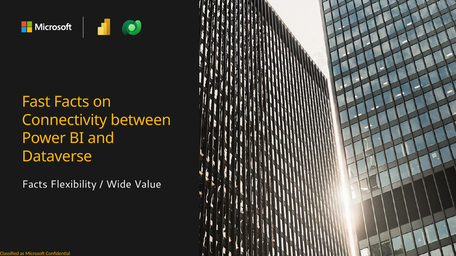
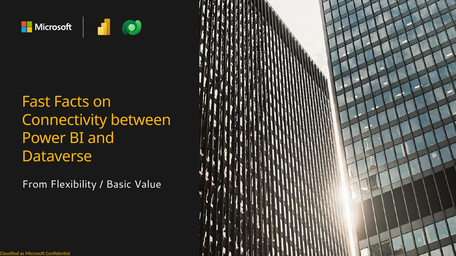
Facts: Facts -> From (35, 185)
Wide: Wide -> Basic (119, 185)
